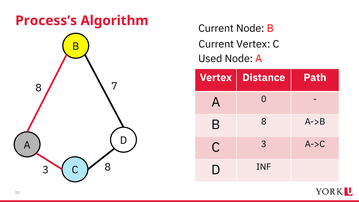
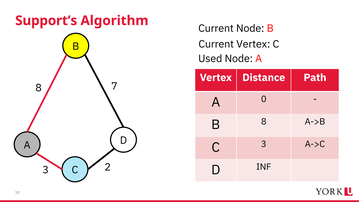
Process’s: Process’s -> Support’s (46, 21)
3 8: 8 -> 2 (108, 167)
